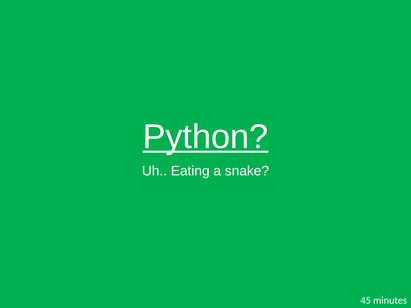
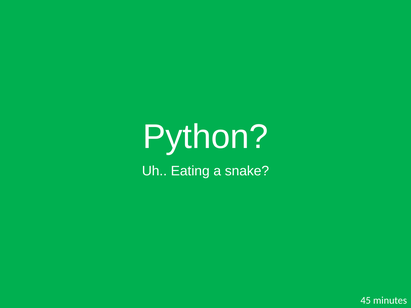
Python underline: present -> none (205, 137)
